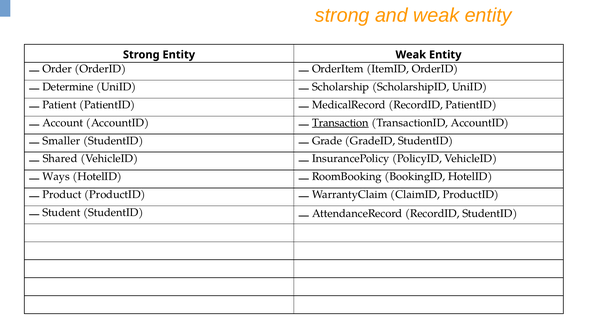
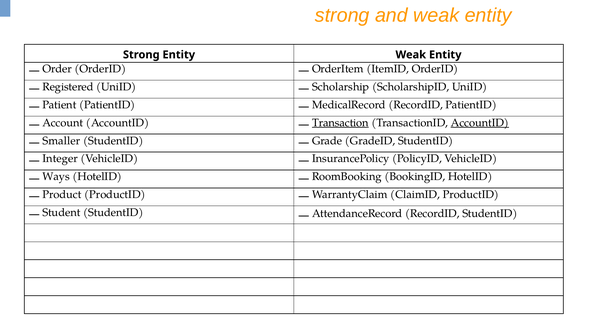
Determine: Determine -> Registered (68, 87)
AccountID underline: none -> present (480, 123)
Shared: Shared -> Integer (60, 159)
